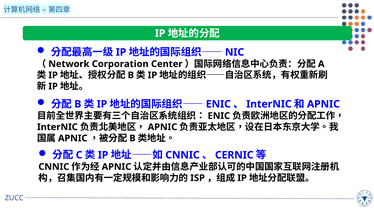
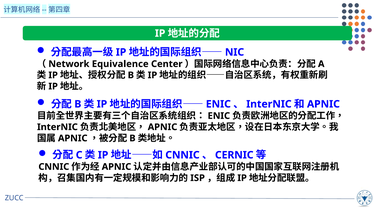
Corporation: Corporation -> Equivalence (120, 64)
